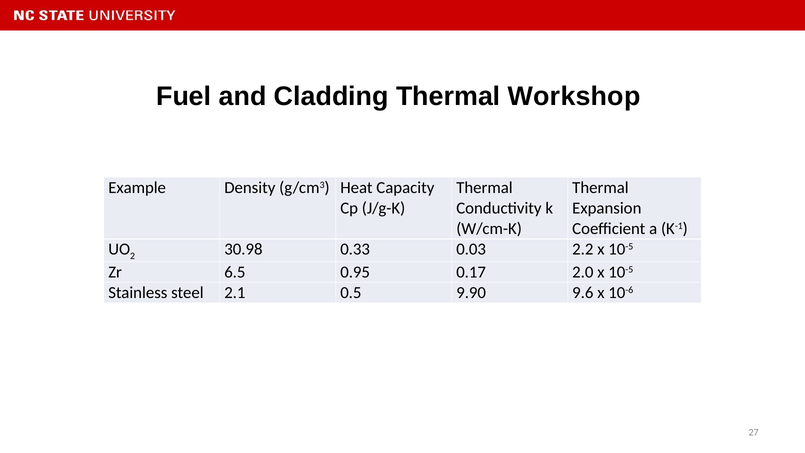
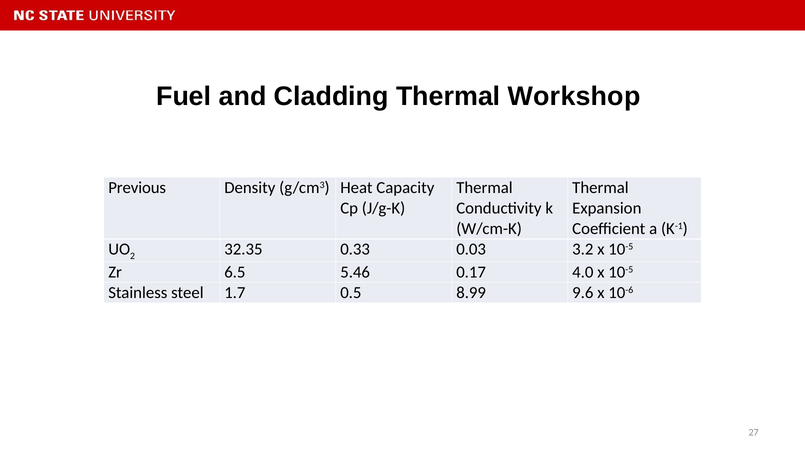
Example: Example -> Previous (137, 188)
30.98: 30.98 -> 32.35 (243, 249)
2.2: 2.2 -> 3.2 (583, 249)
0.95: 0.95 -> 5.46 (355, 272)
2.0: 2.0 -> 4.0 (583, 272)
2.1: 2.1 -> 1.7 (235, 293)
9.90: 9.90 -> 8.99 (471, 293)
